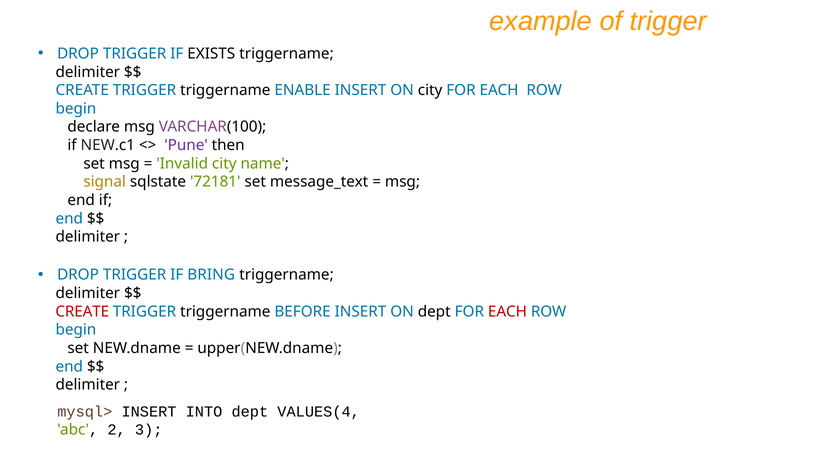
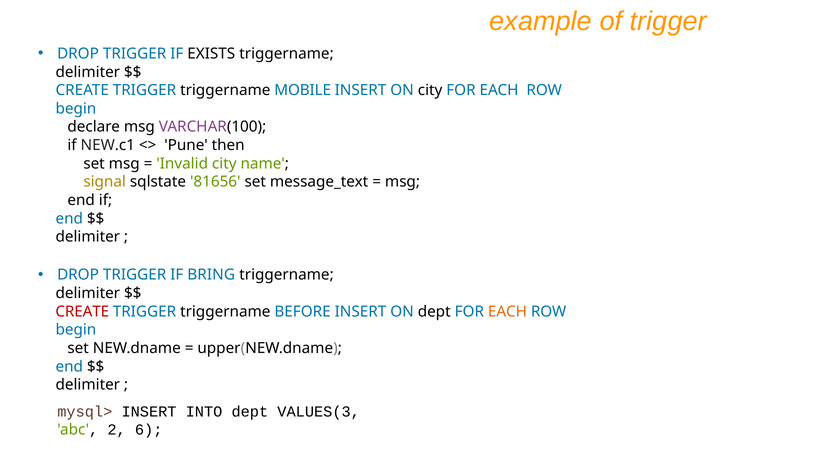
ENABLE: ENABLE -> MOBILE (303, 90)
Pune colour: purple -> black (186, 145)
72181: 72181 -> 81656 (215, 182)
EACH colour: red -> orange (507, 312)
VALUES(4: VALUES(4 -> VALUES(3 (319, 412)
3: 3 -> 6 (149, 430)
